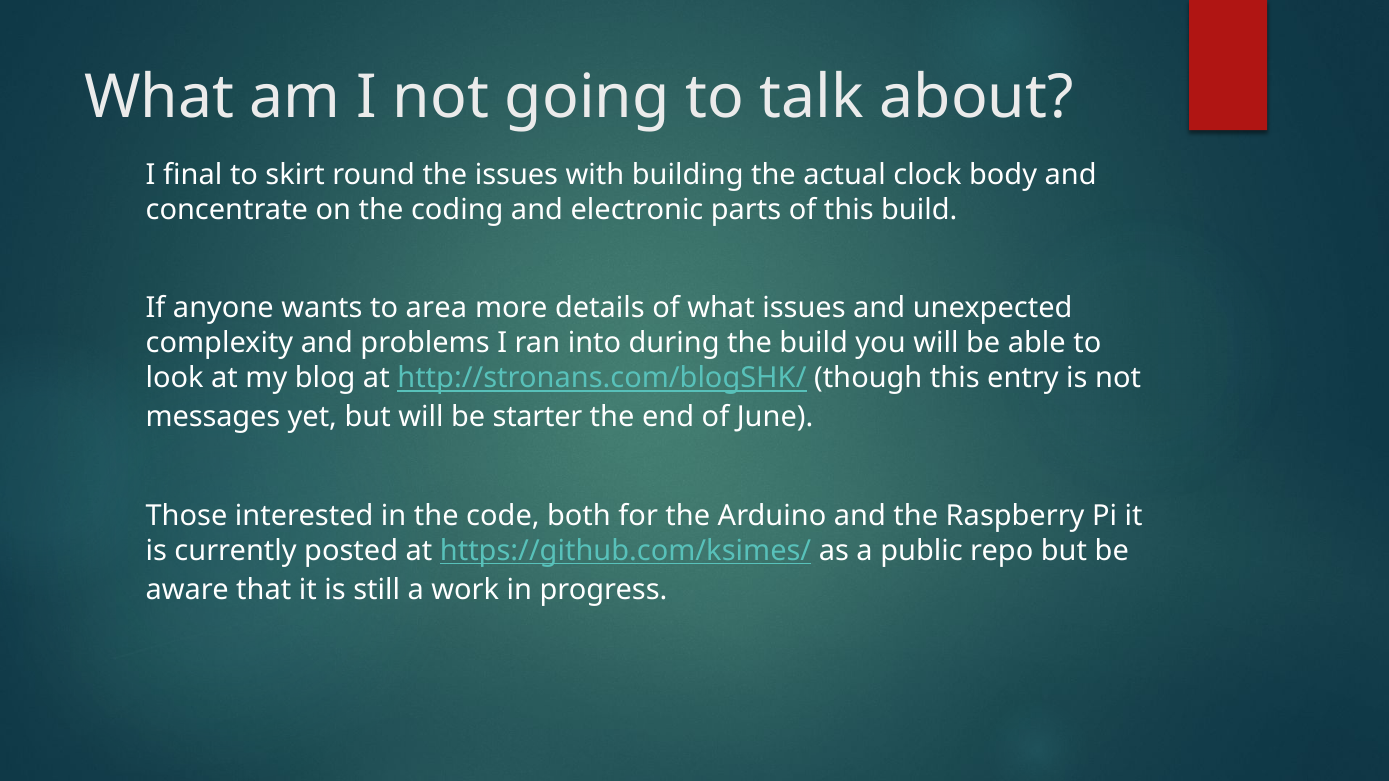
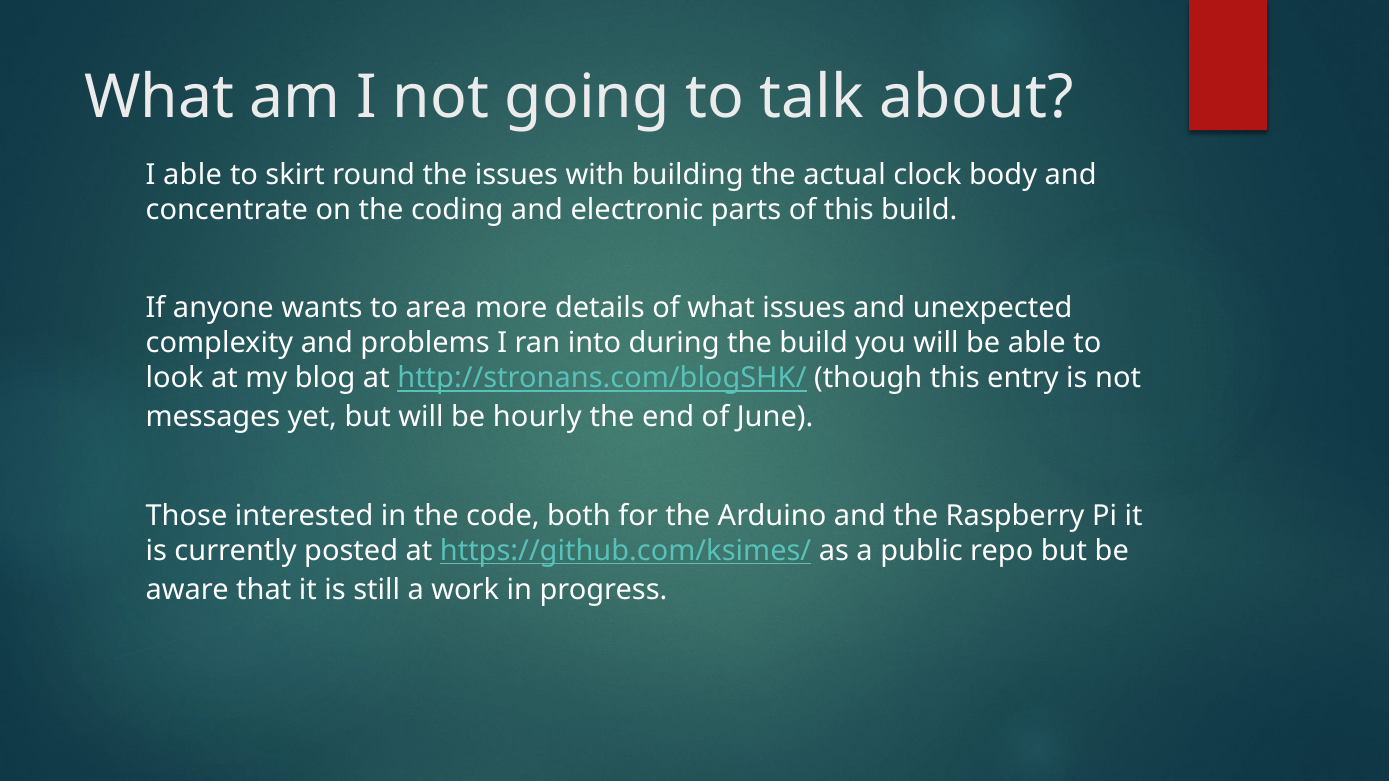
I final: final -> able (193, 175)
starter: starter -> hourly (537, 418)
